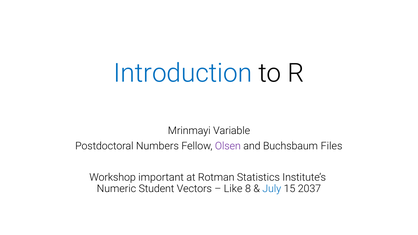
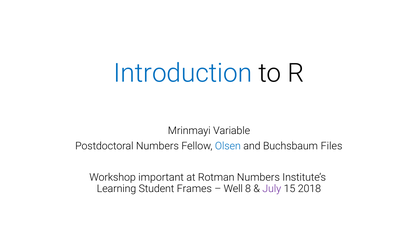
Olsen colour: purple -> blue (228, 146)
Rotman Statistics: Statistics -> Numbers (258, 178)
Numeric: Numeric -> Learning (116, 189)
Vectors: Vectors -> Frames (194, 189)
Like: Like -> Well (233, 189)
July colour: blue -> purple (272, 189)
2037: 2037 -> 2018 (309, 189)
